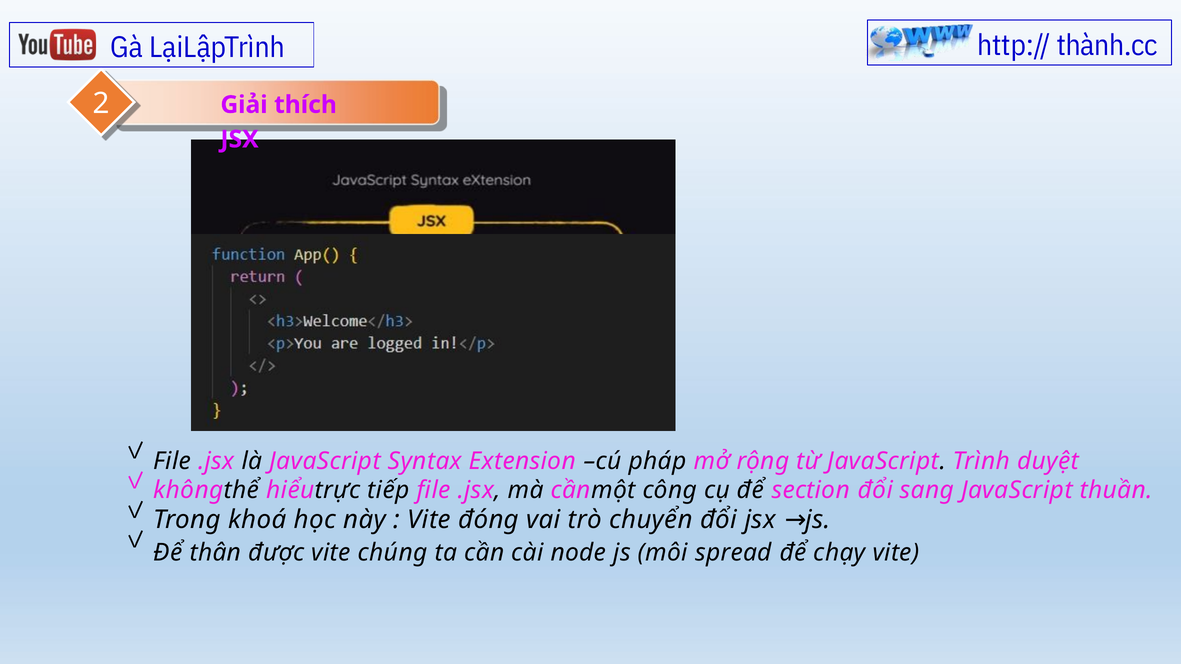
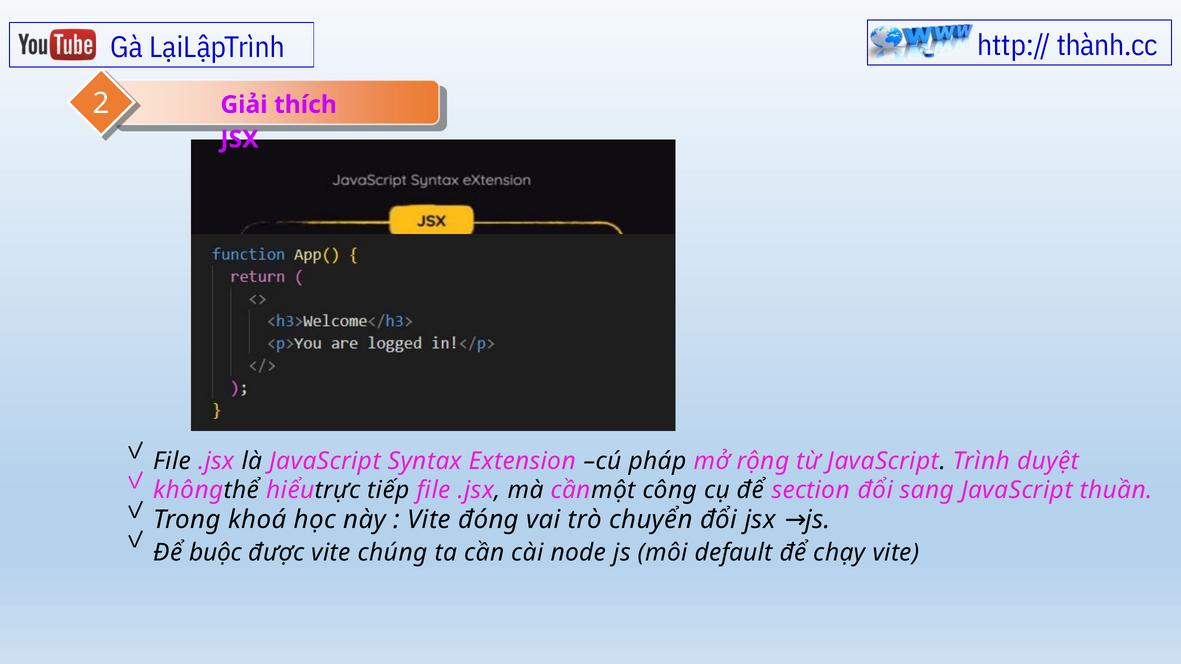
thân: thân -> buộc (216, 553)
spread: spread -> default (734, 553)
